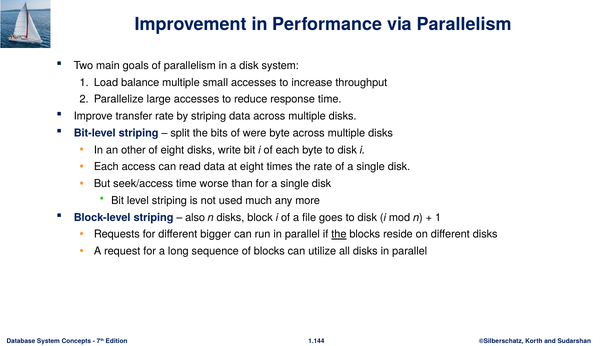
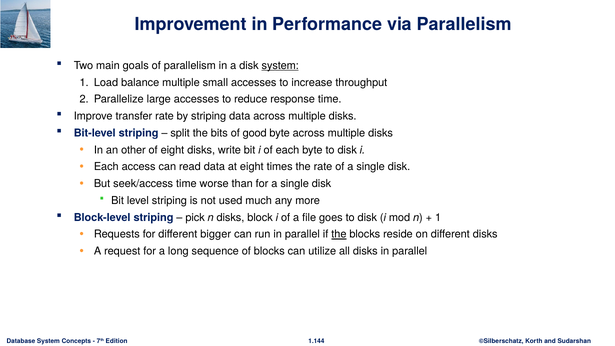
system underline: none -> present (280, 66)
were: were -> good (255, 133)
also: also -> pick (195, 217)
